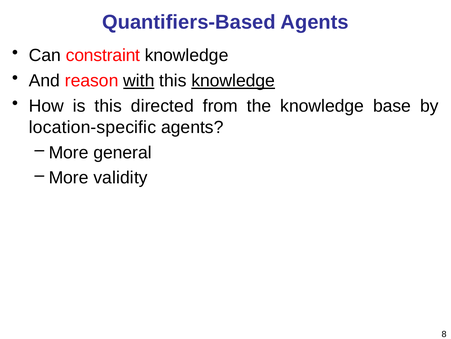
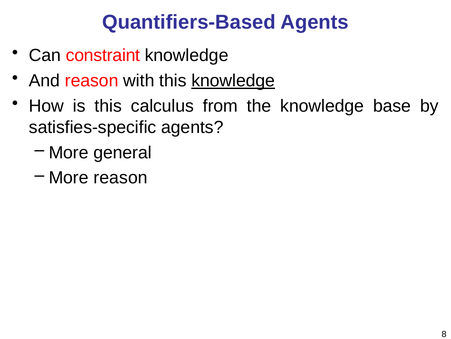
with underline: present -> none (139, 81)
directed: directed -> calculus (162, 106)
location-specific: location-specific -> satisfies-specific (93, 127)
More validity: validity -> reason (121, 177)
